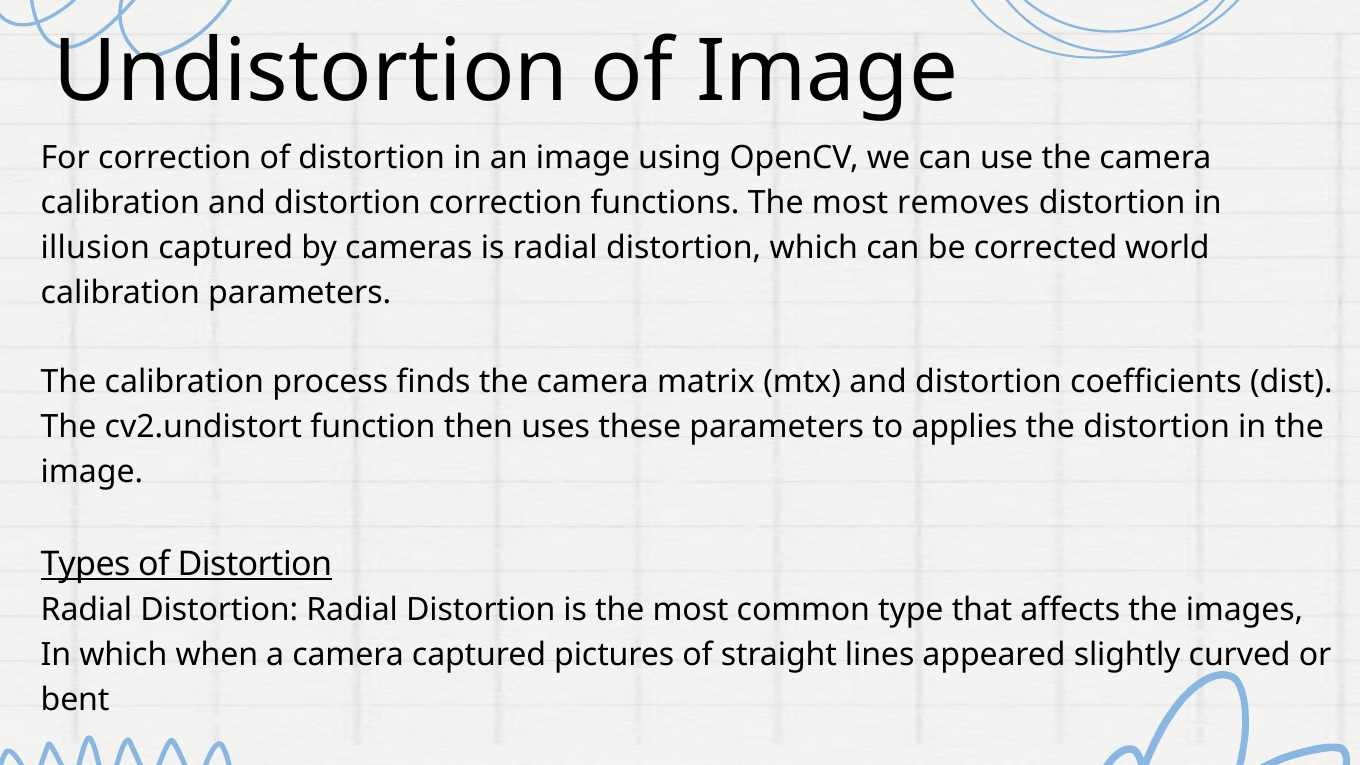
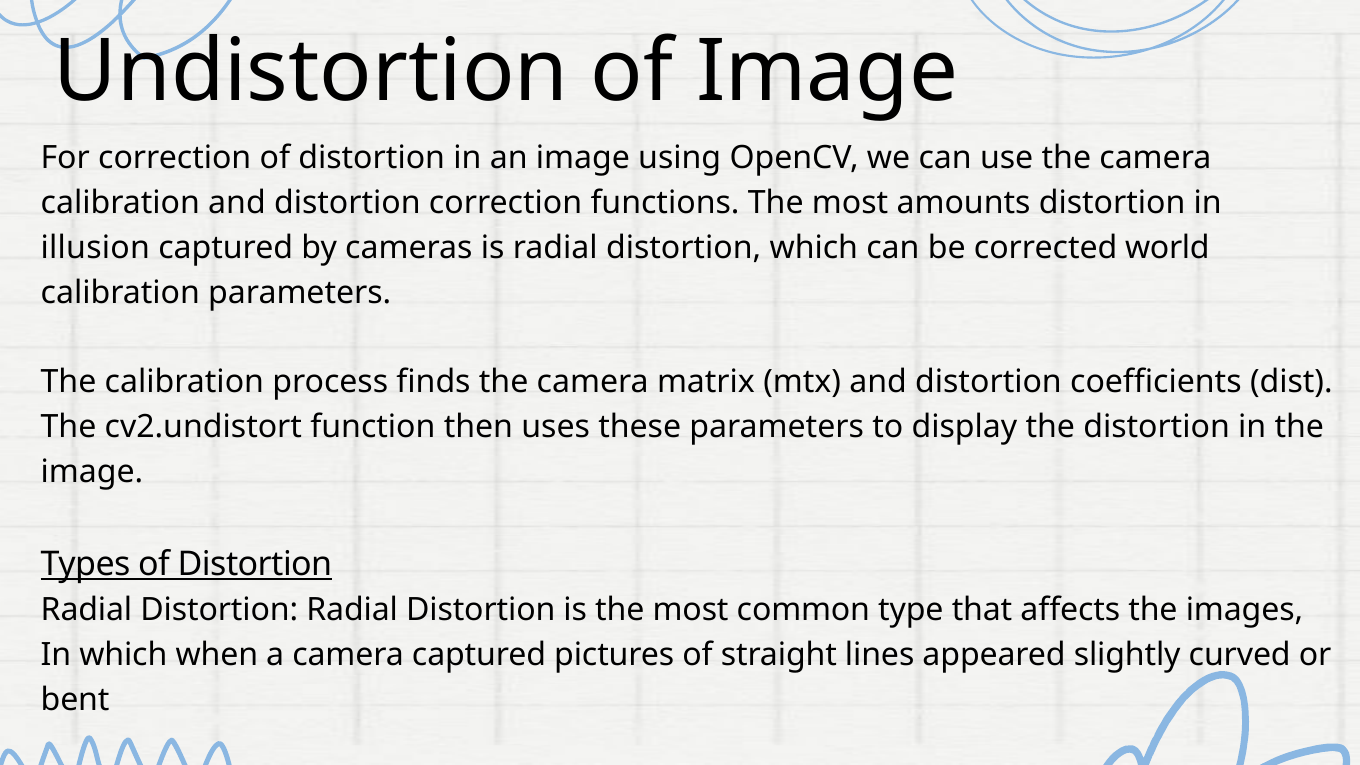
removes: removes -> amounts (964, 203)
applies: applies -> display (964, 427)
